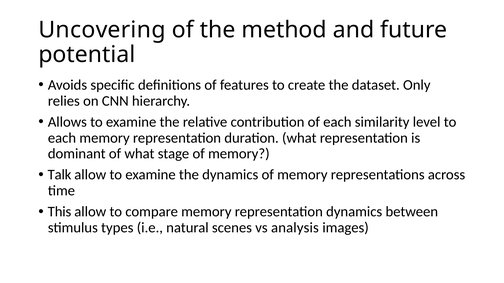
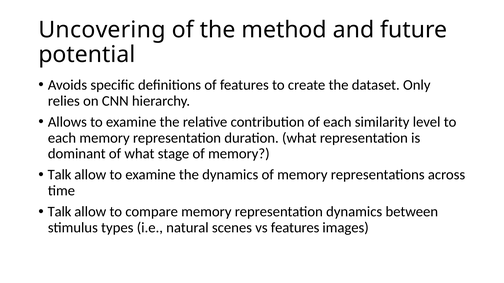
This: This -> Talk (60, 212)
vs analysis: analysis -> features (295, 228)
